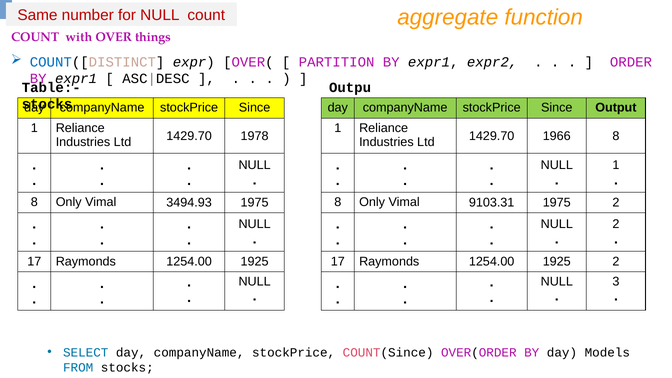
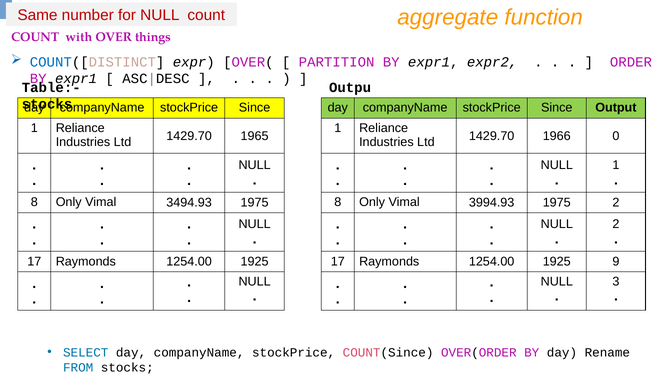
1978: 1978 -> 1965 (255, 136)
1966 8: 8 -> 0 (616, 136)
9103.31: 9103.31 -> 3994.93 (492, 203)
1925 2: 2 -> 9 (616, 262)
Models: Models -> Rename (607, 352)
